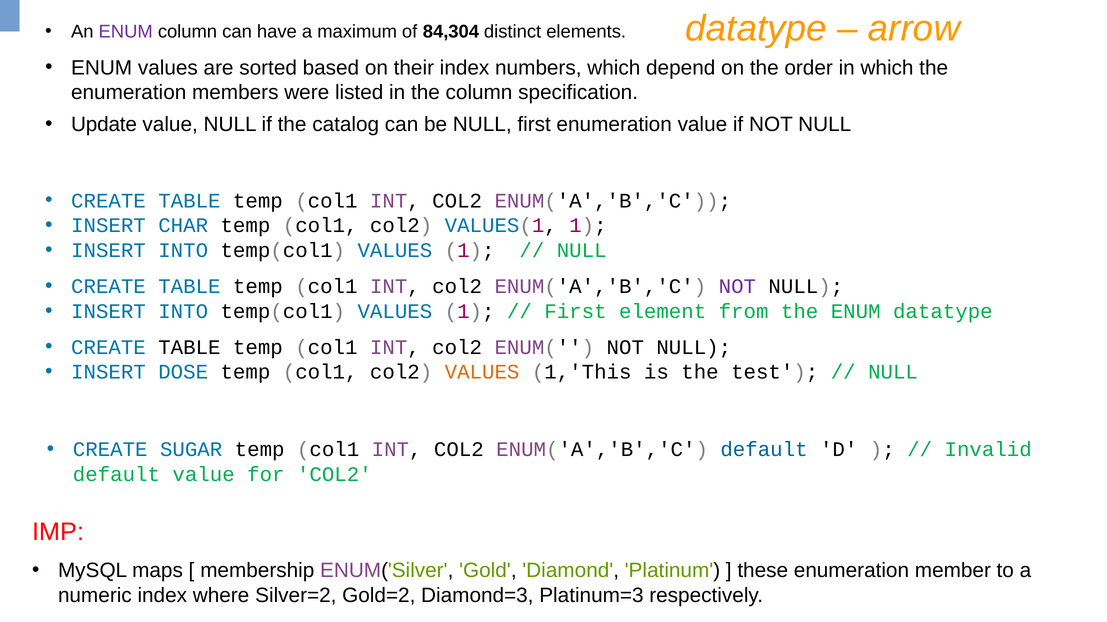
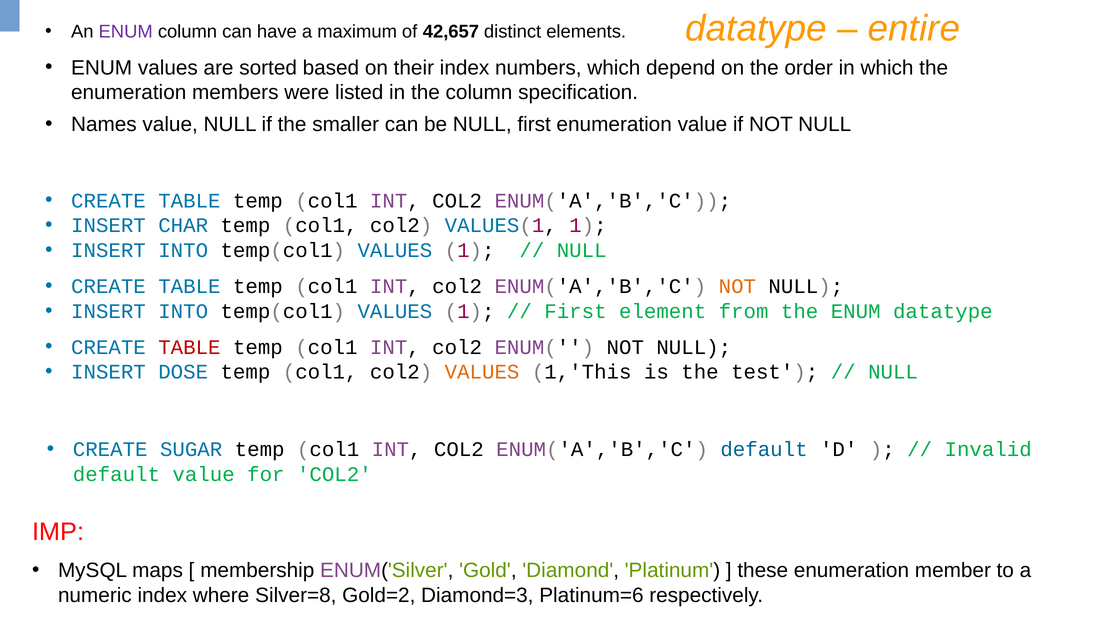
arrow: arrow -> entire (914, 29)
84,304: 84,304 -> 42,657 (451, 32)
Update: Update -> Names (104, 125)
catalog: catalog -> smaller (346, 125)
NOT colour: purple -> orange (737, 287)
TABLE colour: black -> red (189, 348)
Silver=2: Silver=2 -> Silver=8 (296, 596)
Platinum=3: Platinum=3 -> Platinum=6 (591, 596)
